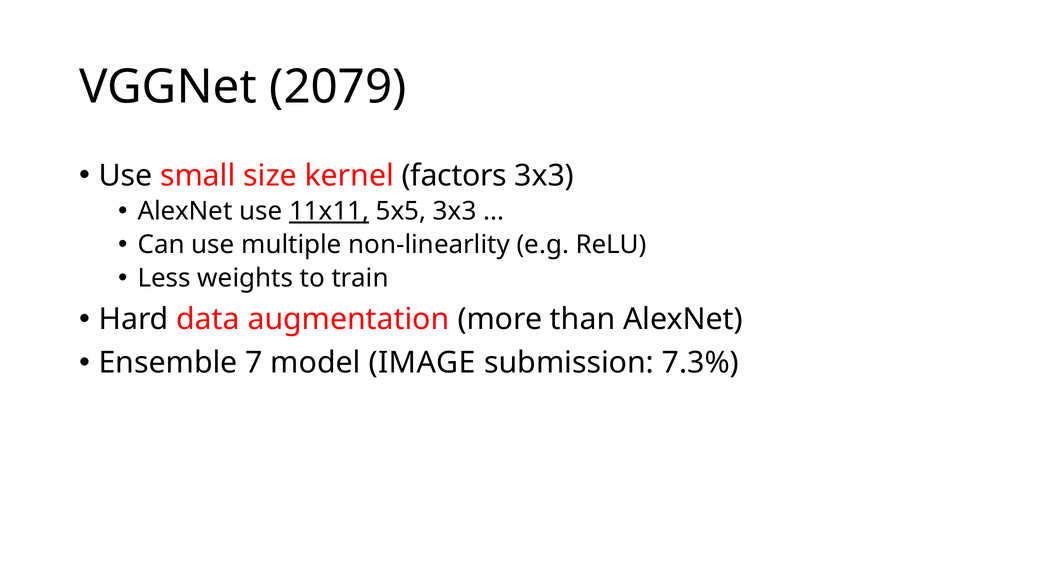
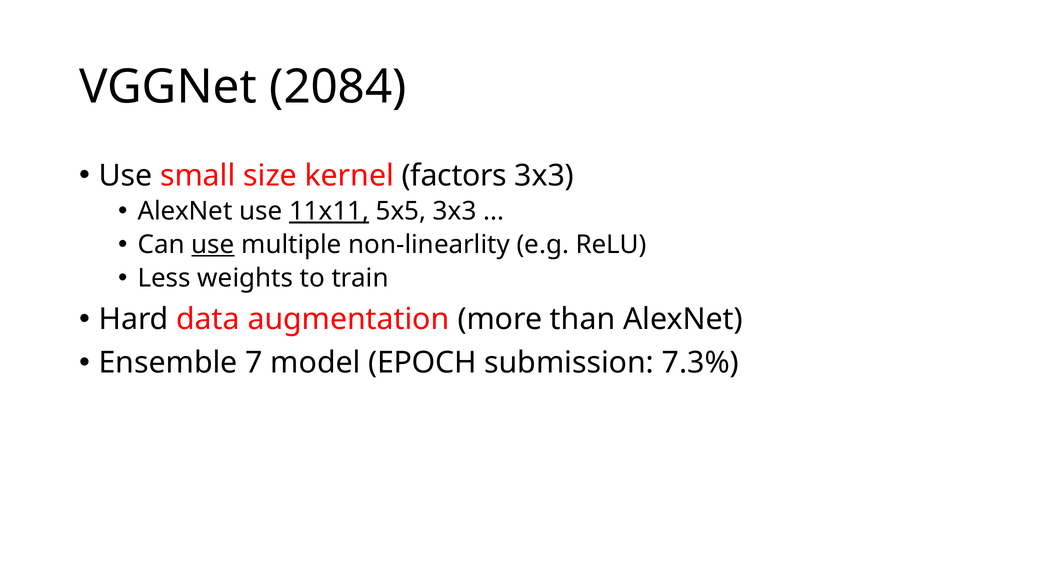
2079: 2079 -> 2084 (338, 87)
use underline: none -> present (213, 245)
IMAGE: IMAGE -> EPOCH (422, 363)
